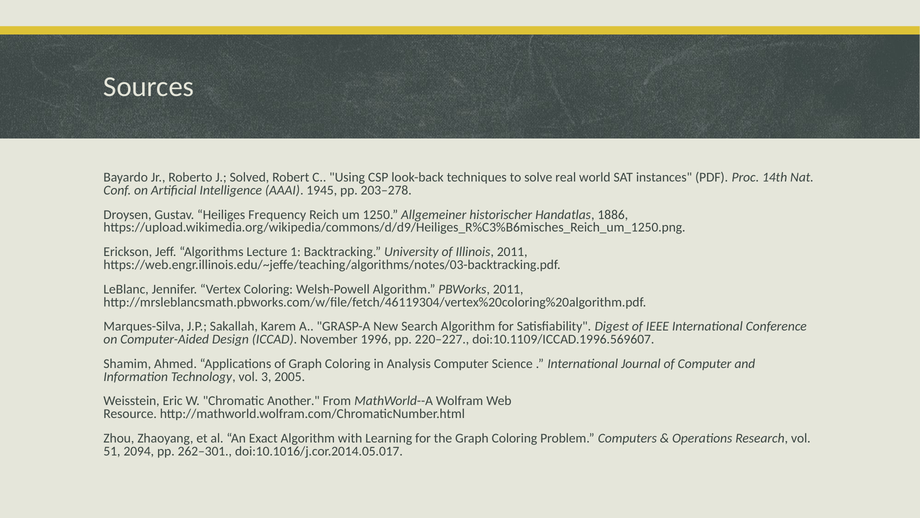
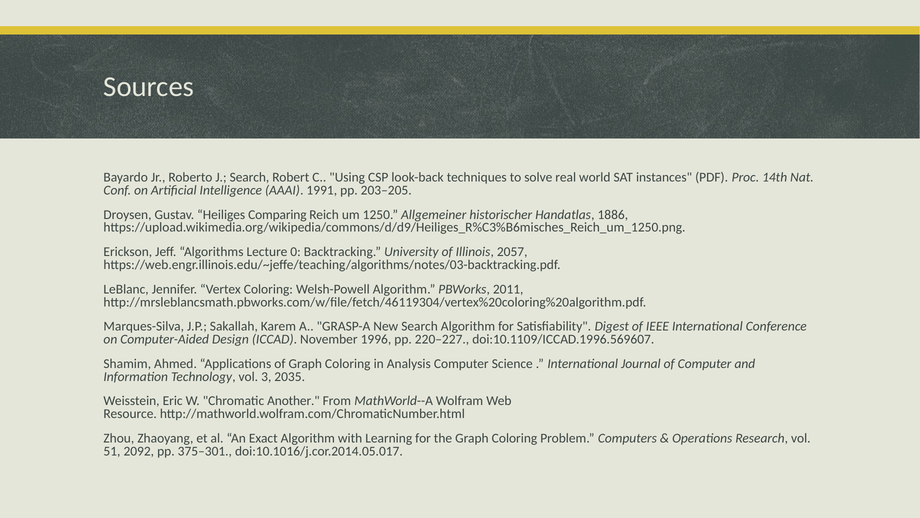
J Solved: Solved -> Search (249, 177)
1945: 1945 -> 1991 (322, 190)
203–278: 203–278 -> 203–205 (386, 190)
Frequency: Frequency -> Comparing (277, 214)
1: 1 -> 0 (296, 252)
Illinois 2011: 2011 -> 2057 (512, 252)
2005: 2005 -> 2035 (290, 376)
2094: 2094 -> 2092 (139, 451)
262–301: 262–301 -> 375–301 (205, 451)
